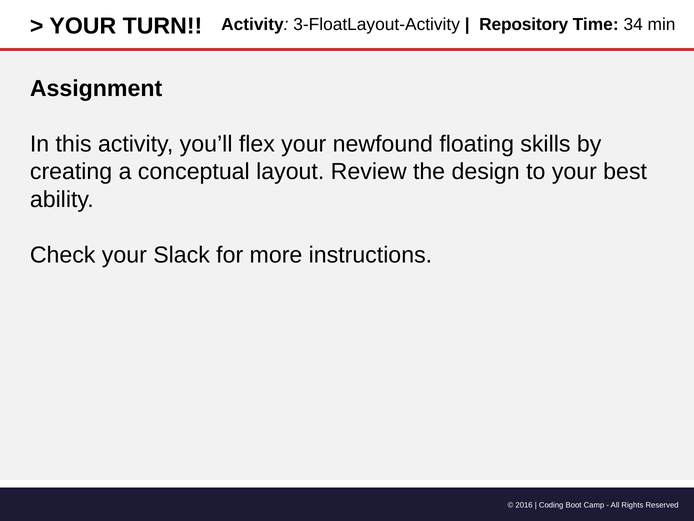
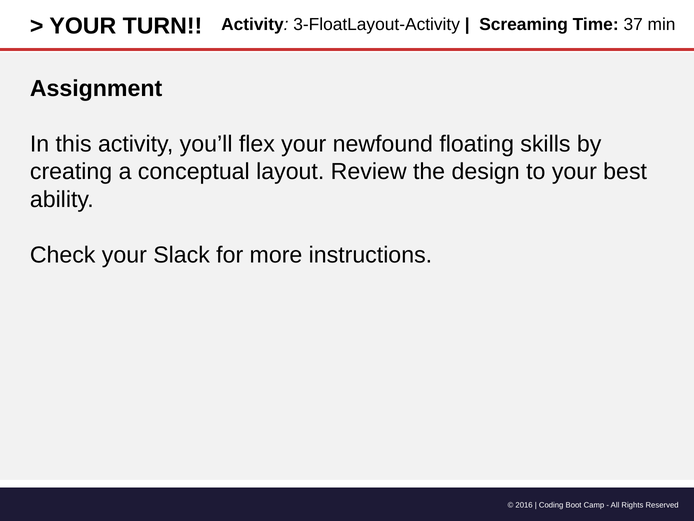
Repository: Repository -> Screaming (524, 24)
34: 34 -> 37 (633, 24)
